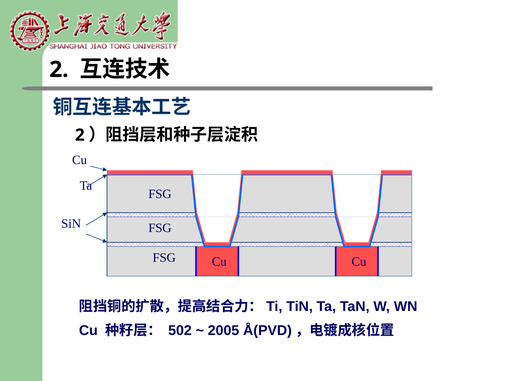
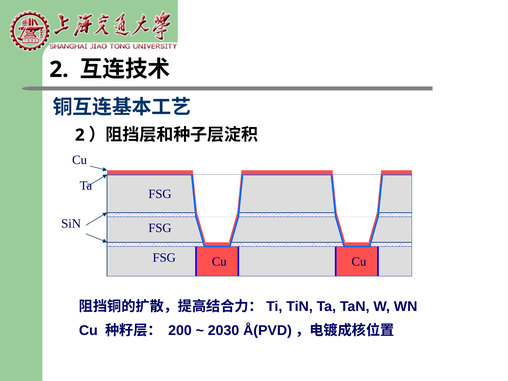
502: 502 -> 200 (180, 330)
2005: 2005 -> 2030 (224, 330)
